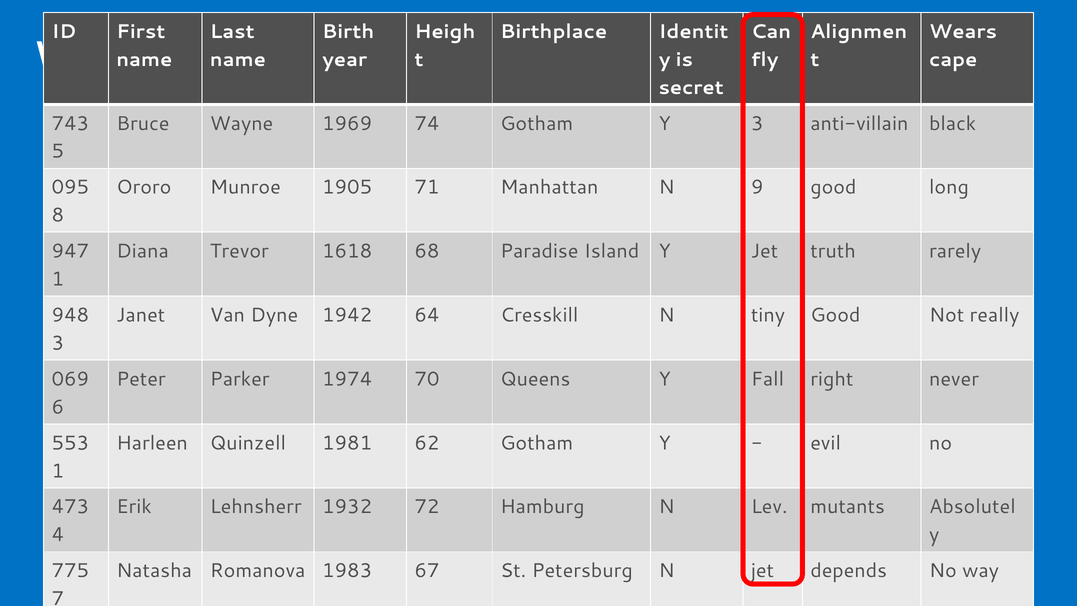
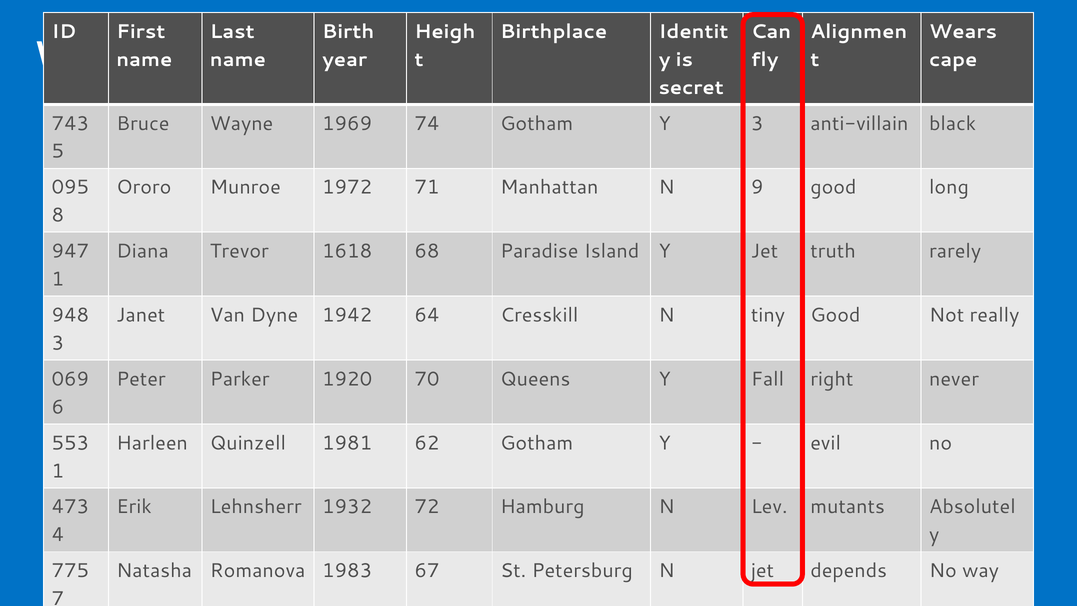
1905: 1905 -> 1972 (347, 187)
1974: 1974 -> 1920 (347, 379)
